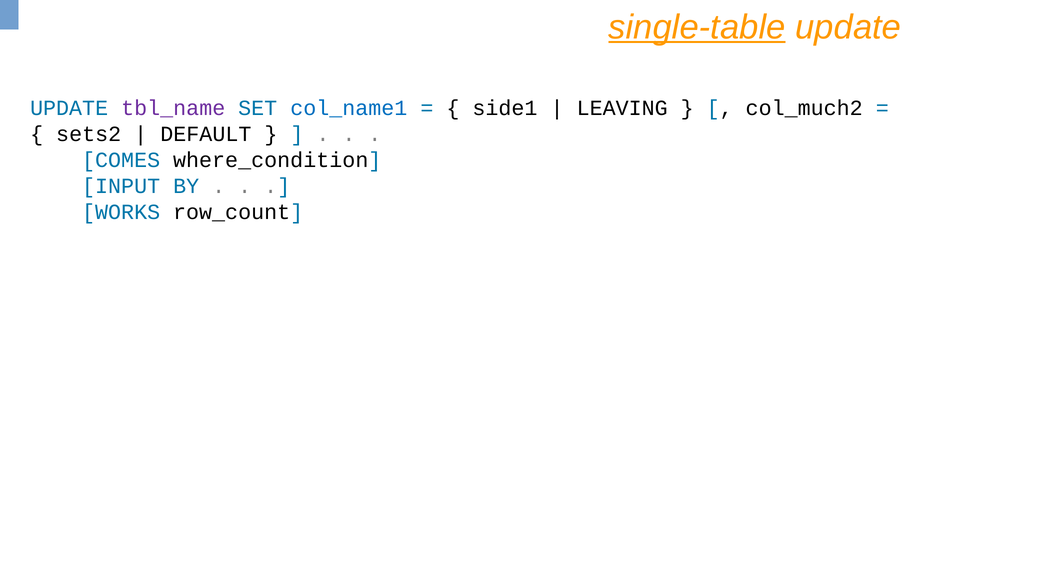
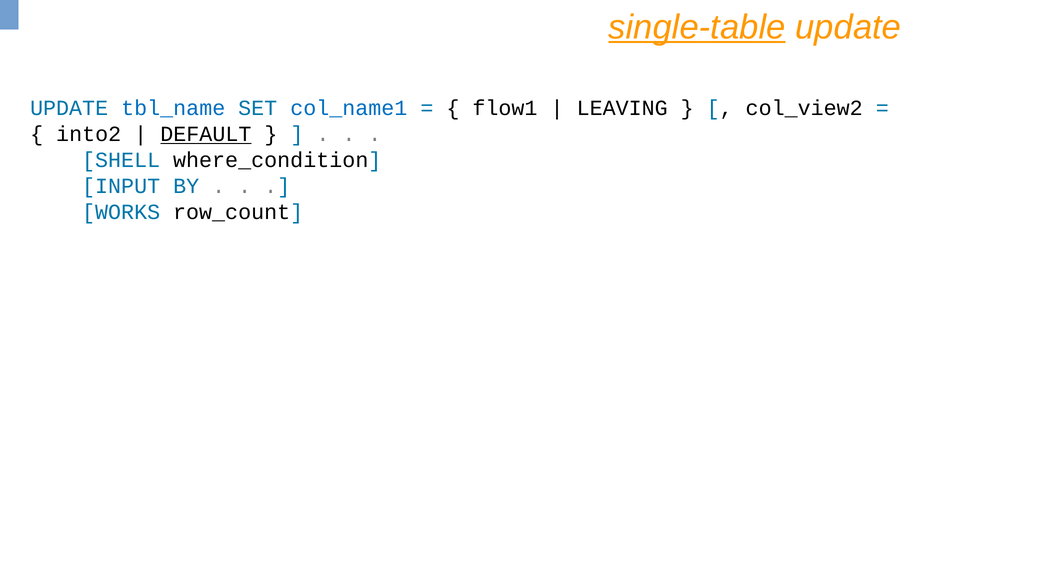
tbl_name colour: purple -> blue (173, 108)
side1: side1 -> flow1 (505, 108)
col_much2: col_much2 -> col_view2 (804, 108)
sets2: sets2 -> into2 (89, 134)
DEFAULT underline: none -> present (206, 134)
COMES: COMES -> SHELL (121, 160)
